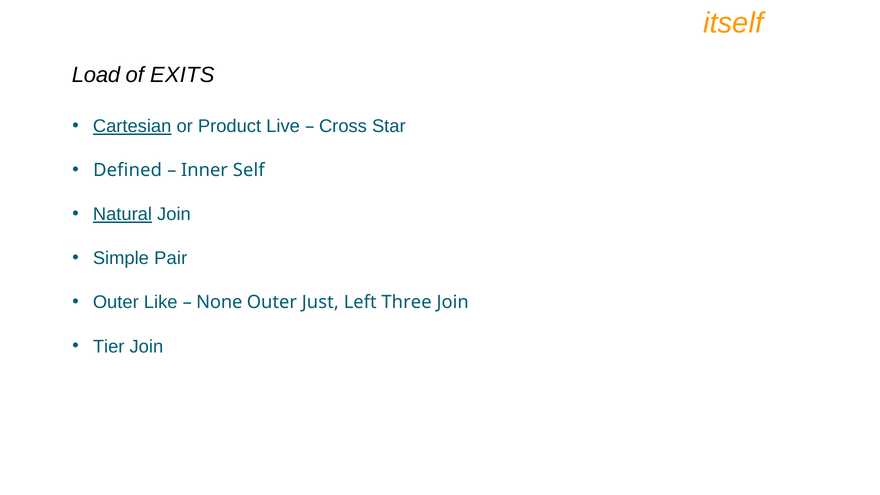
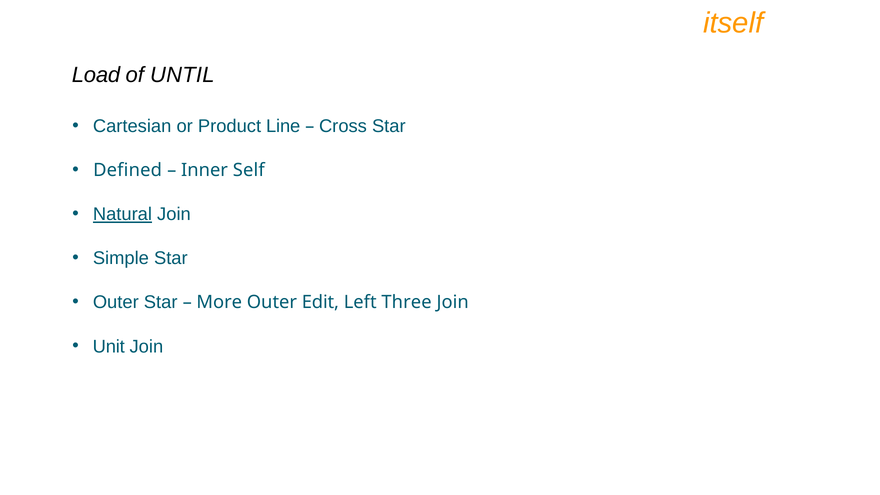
EXITS: EXITS -> UNTIL (182, 75)
Cartesian underline: present -> none (132, 126)
Live: Live -> Line (283, 126)
Simple Pair: Pair -> Star (171, 258)
Outer Like: Like -> Star (161, 302)
None: None -> More (219, 302)
Just: Just -> Edit (320, 302)
Tier: Tier -> Unit (109, 346)
